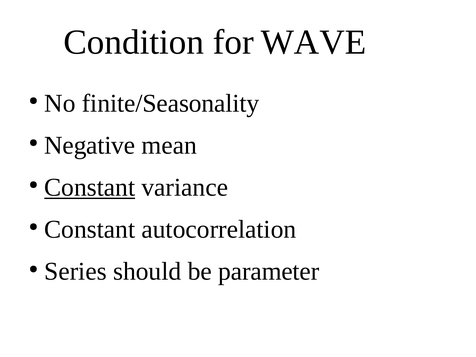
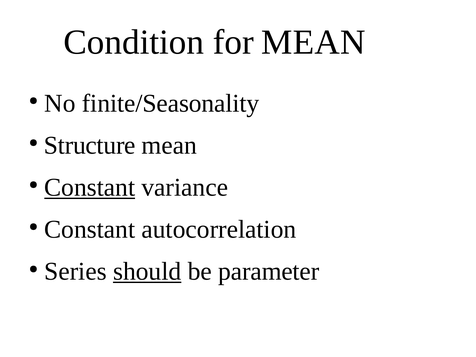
for WAVE: WAVE -> MEAN (313, 42)
Negative: Negative -> Structure (90, 145)
should underline: none -> present (147, 271)
